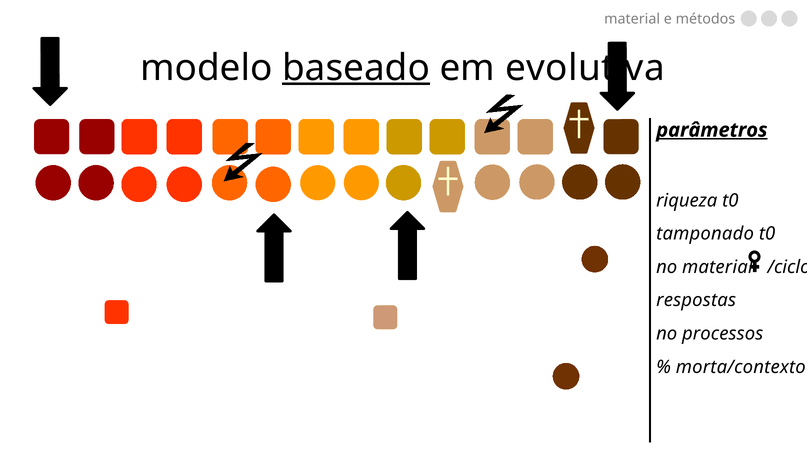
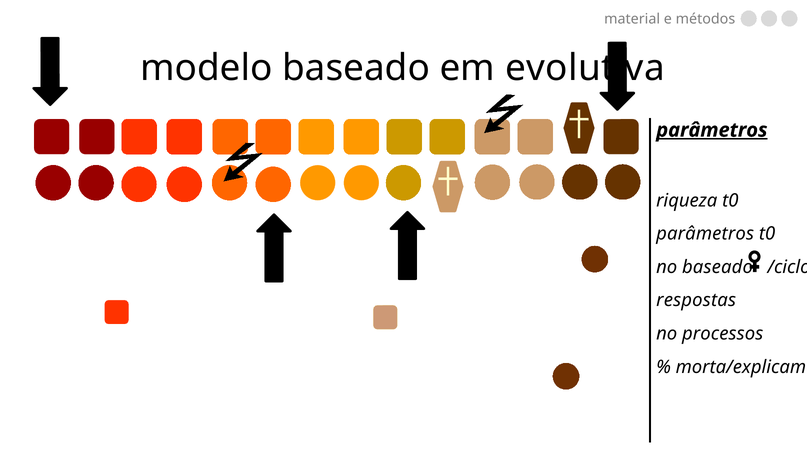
baseado underline: present -> none (356, 68)
tamponado: tamponado -> parâmetros (705, 234)
no material: material -> baseado (717, 267)
morta/contexto: morta/contexto -> morta/explicam (741, 367)
